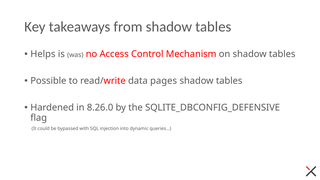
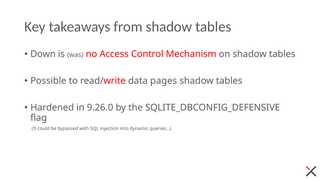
Helps: Helps -> Down (43, 54)
8.26.0: 8.26.0 -> 9.26.0 (100, 108)
